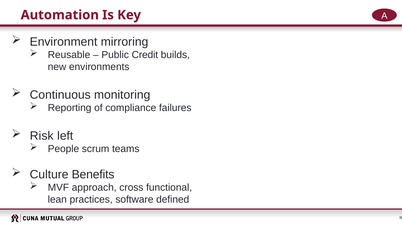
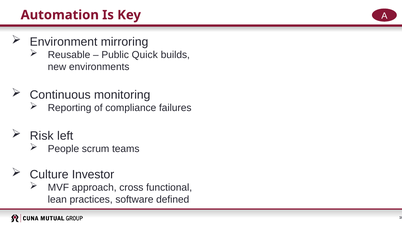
Credit: Credit -> Quick (145, 55)
Benefits: Benefits -> Investor (93, 175)
